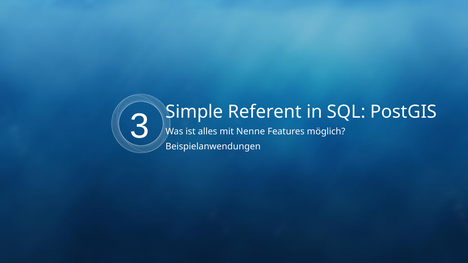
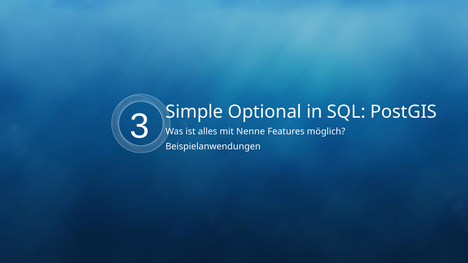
Referent: Referent -> Optional (265, 112)
